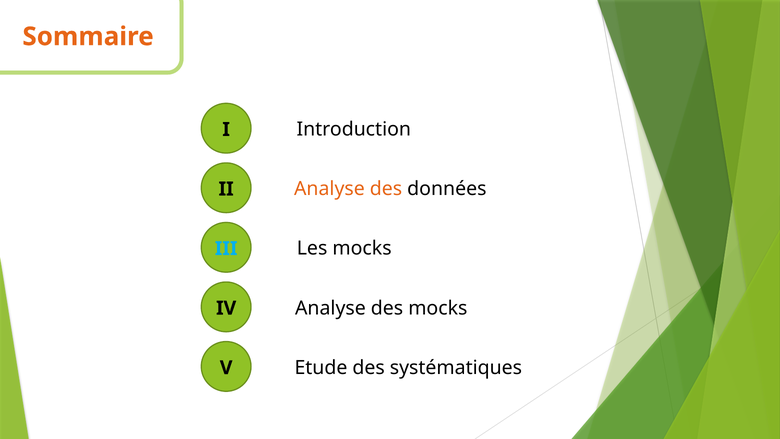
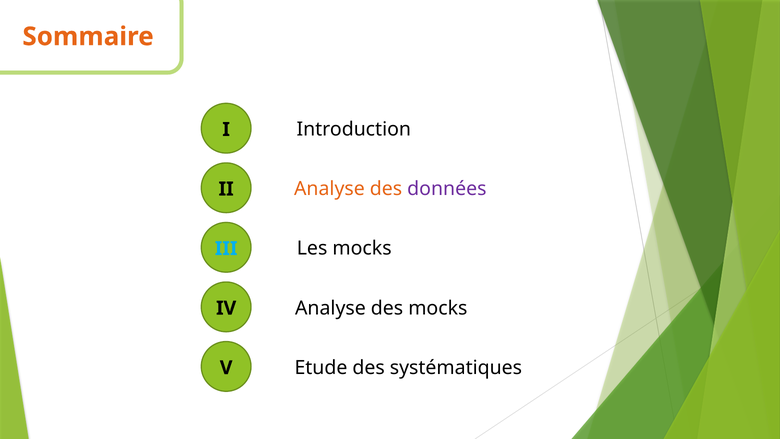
données colour: black -> purple (447, 189)
